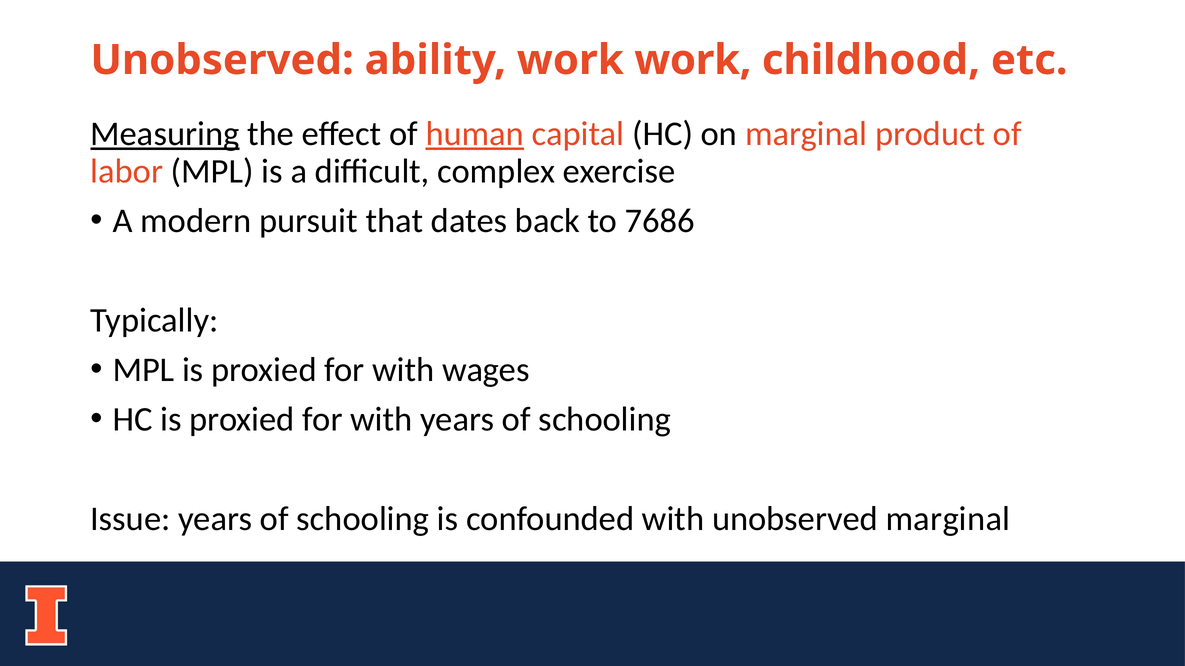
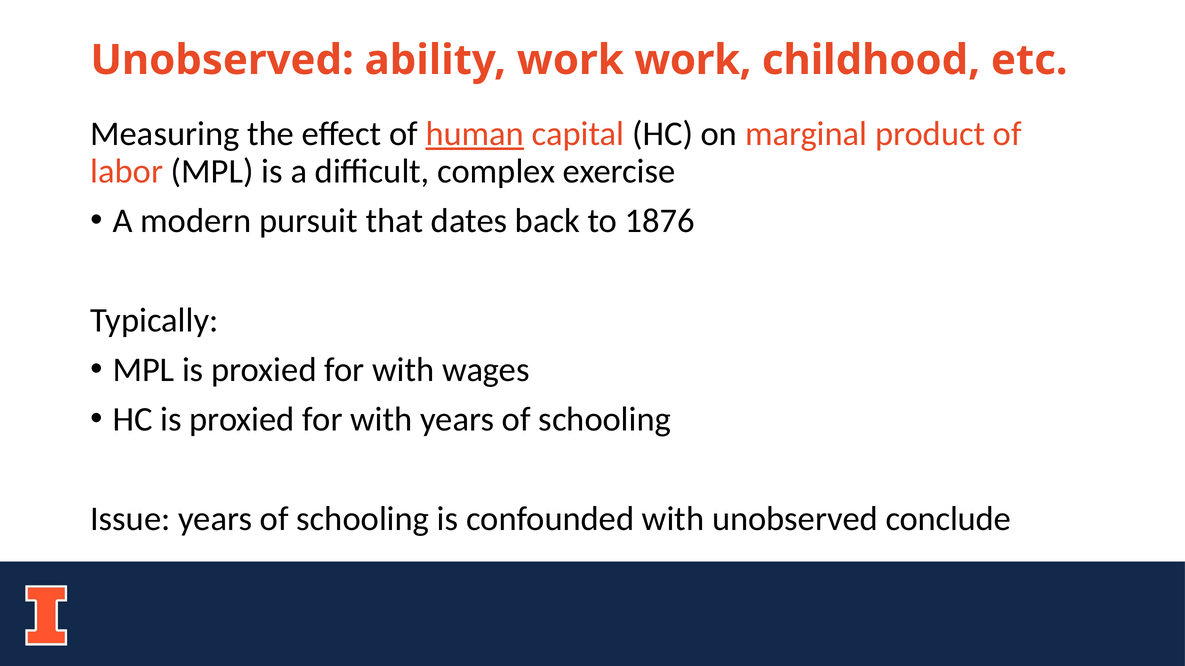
Measuring underline: present -> none (165, 134)
7686: 7686 -> 1876 (660, 221)
unobserved marginal: marginal -> conclude (948, 519)
